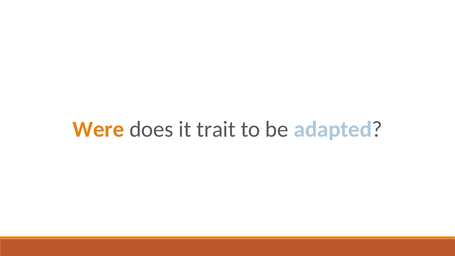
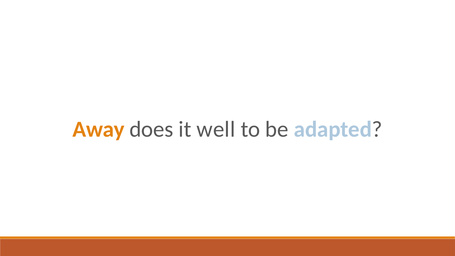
Were: Were -> Away (98, 129)
trait: trait -> well (216, 129)
